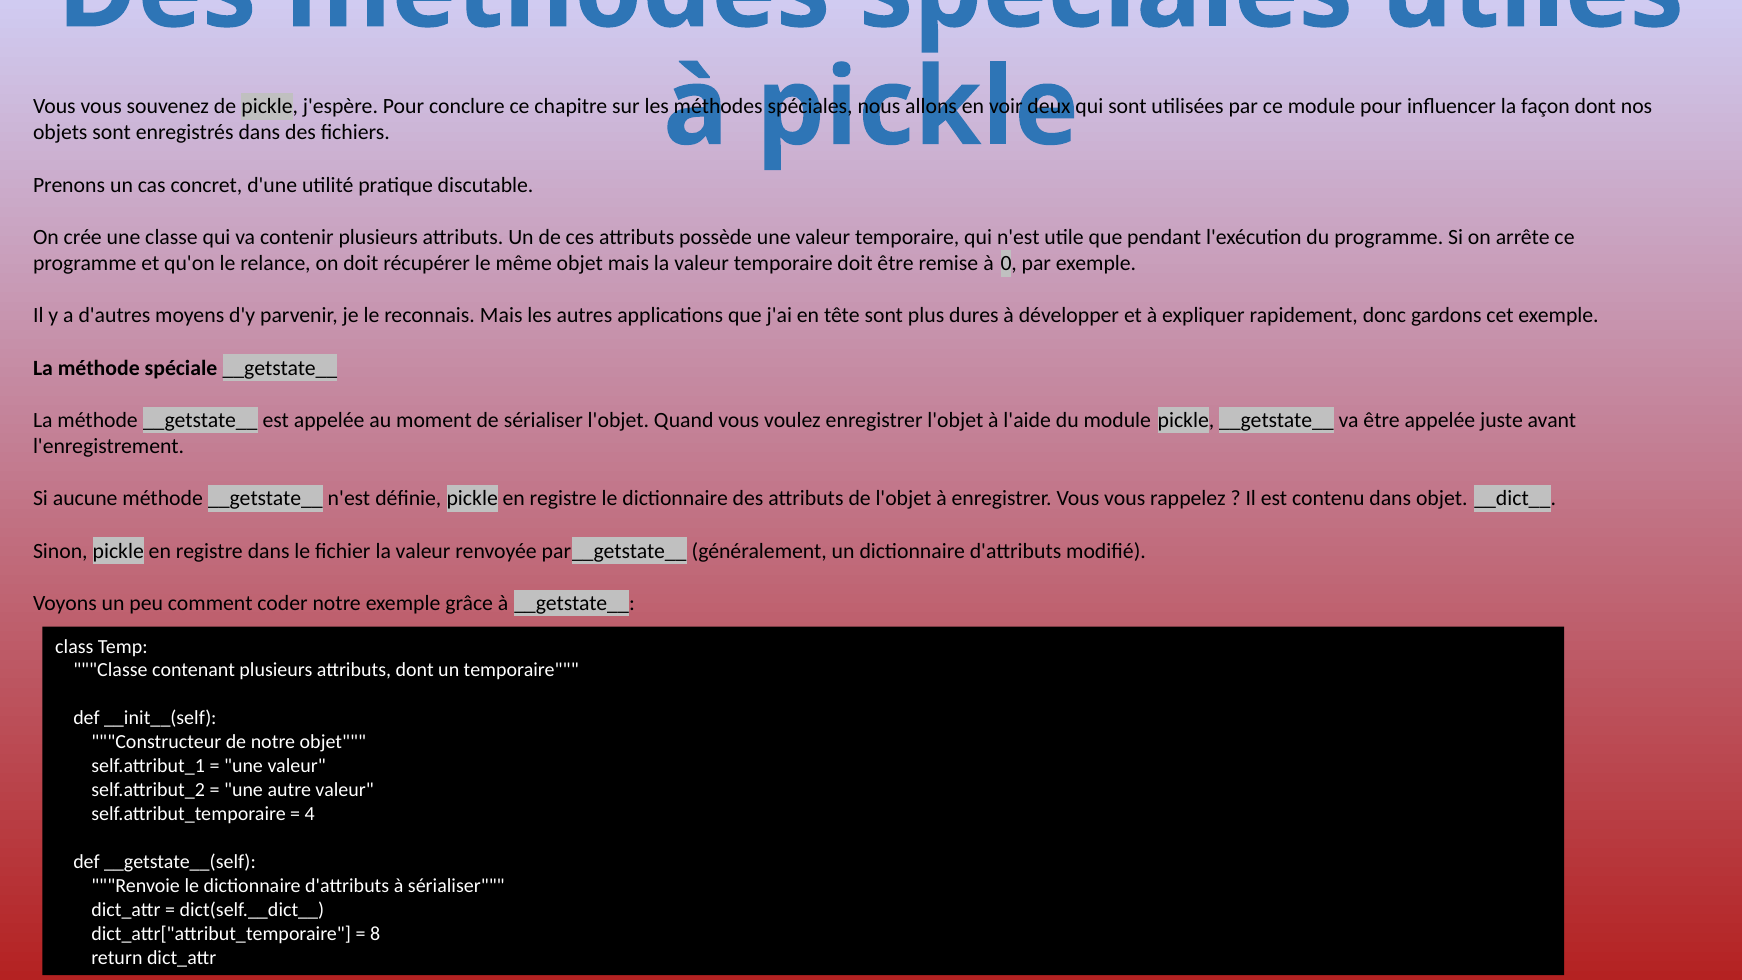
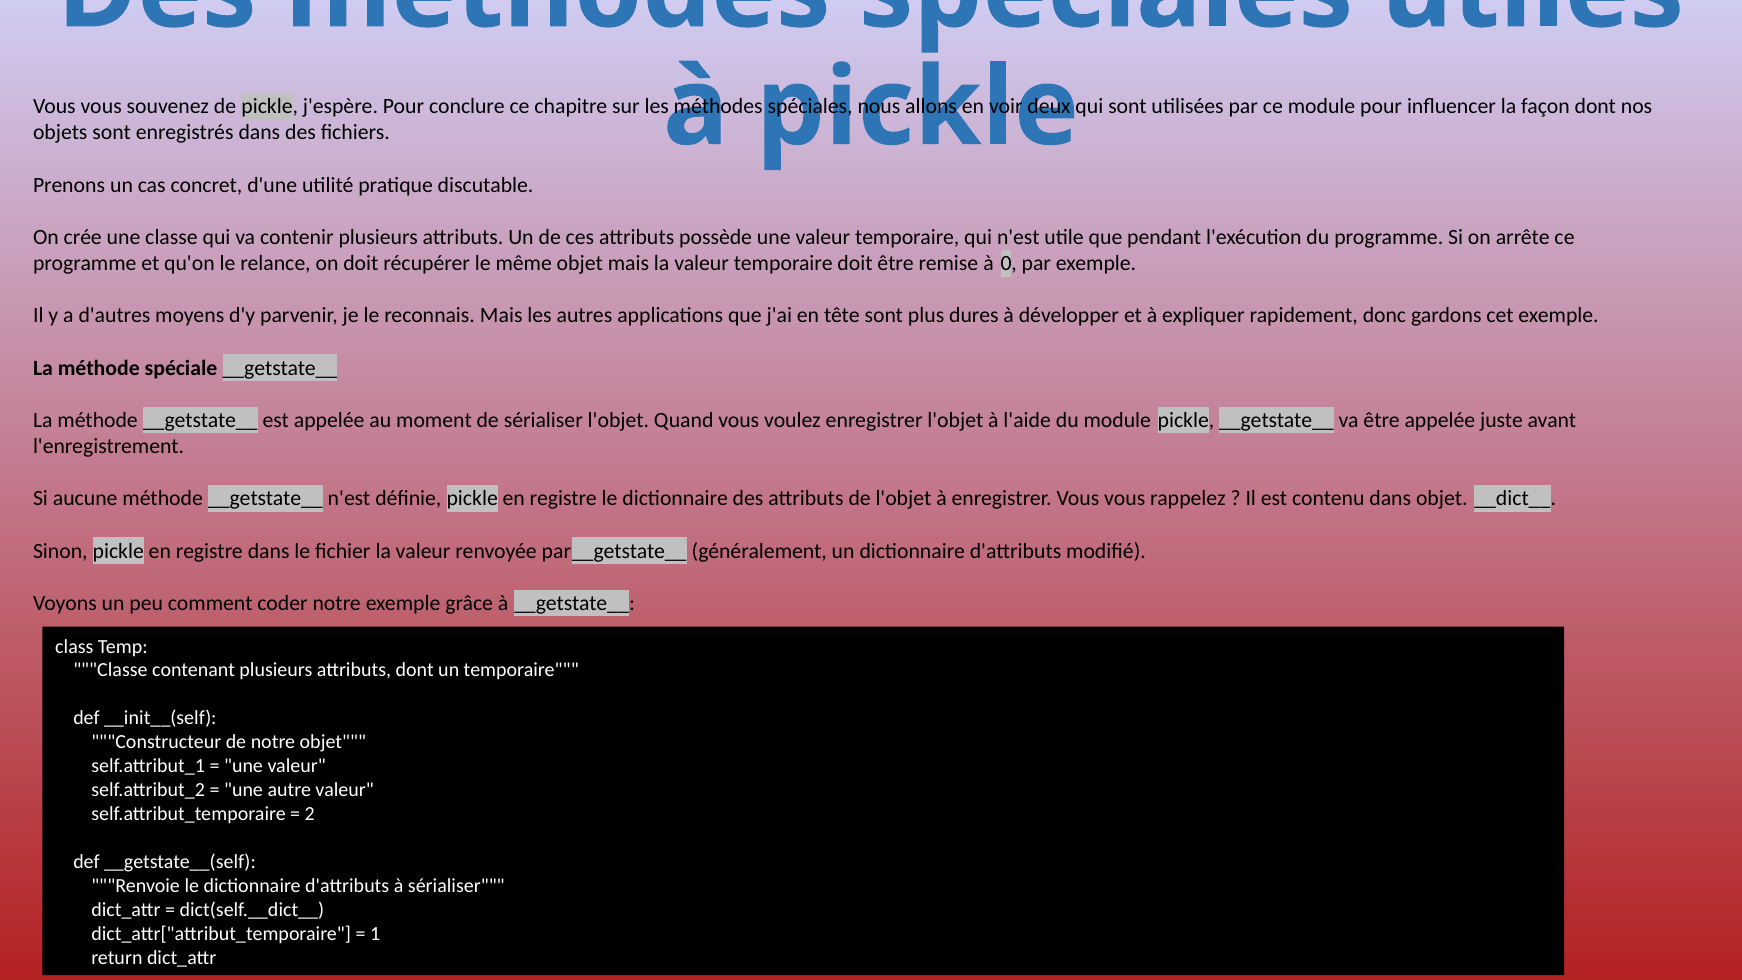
4: 4 -> 2 (310, 814)
8: 8 -> 1 (375, 934)
